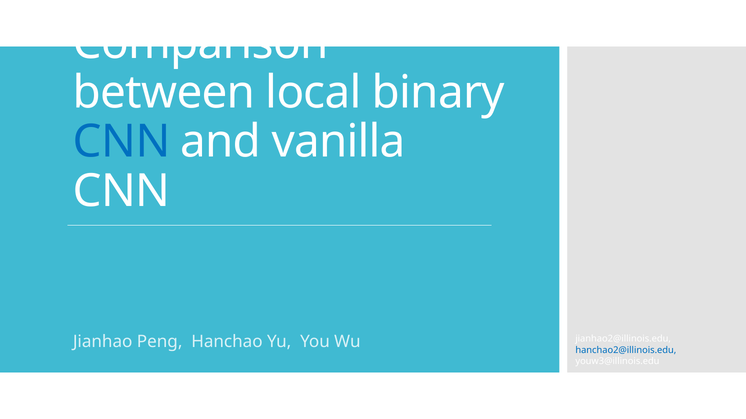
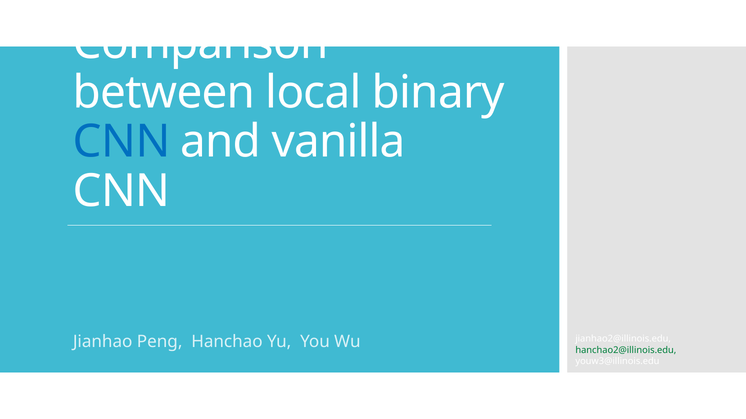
hanchao2@illinois.edu colour: blue -> green (626, 350)
